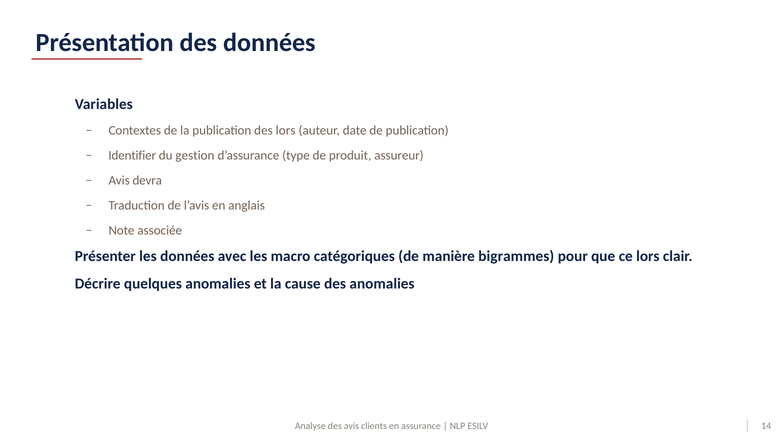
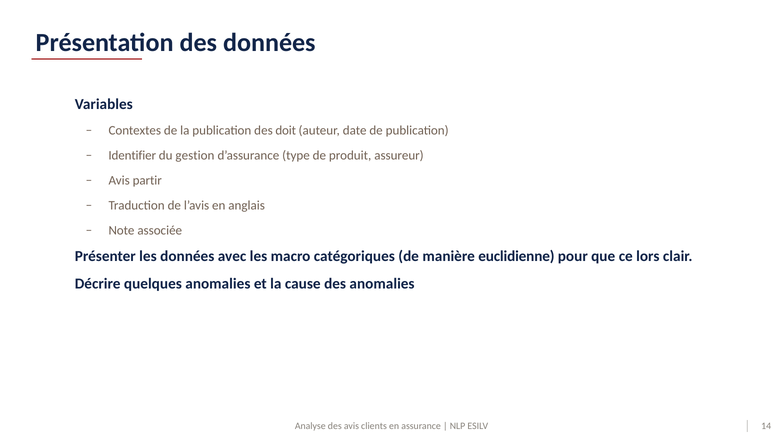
des lors: lors -> doit (286, 131)
devra: devra -> partir (147, 181)
bigrammes: bigrammes -> euclidienne (516, 257)
